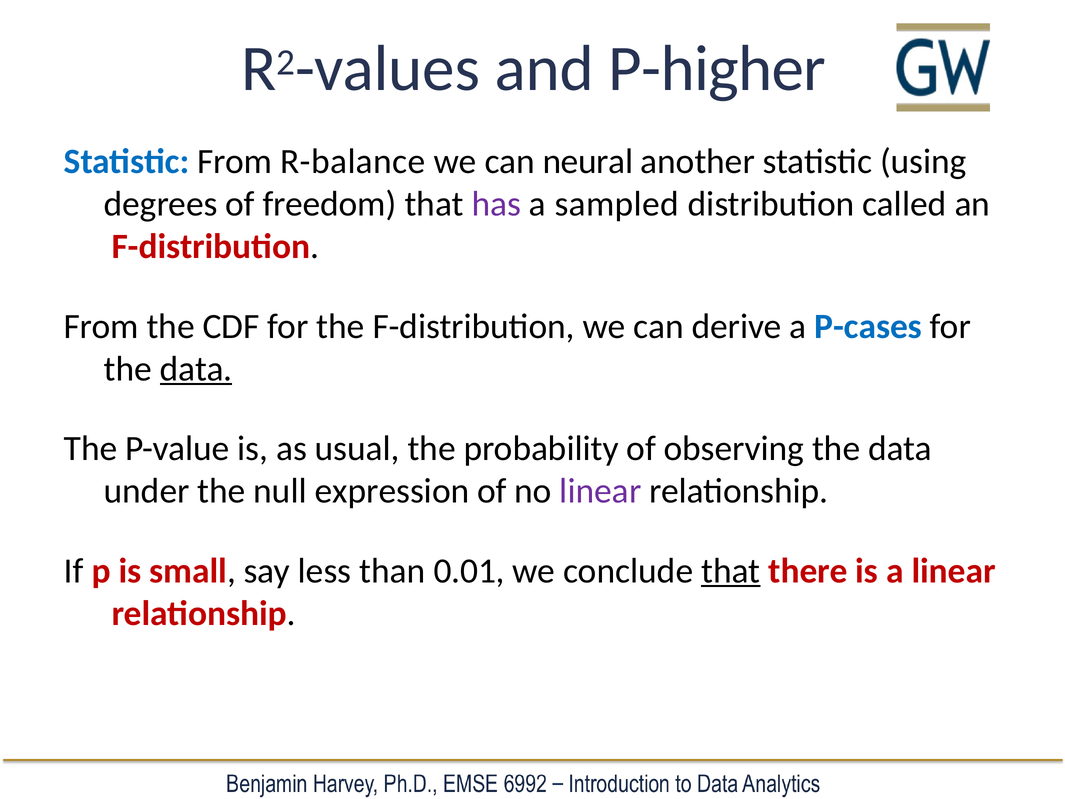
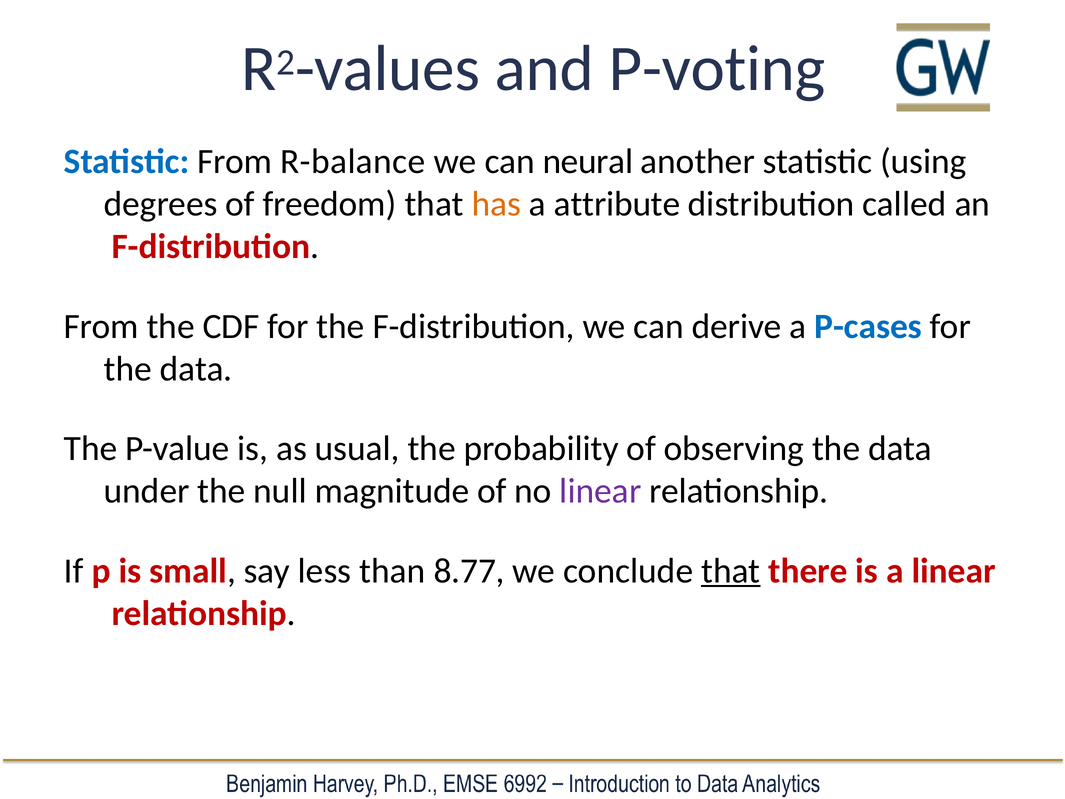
P-higher: P-higher -> P-voting (717, 69)
has colour: purple -> orange (496, 204)
sampled: sampled -> attribute (617, 204)
data underline: present -> none (196, 369)
expression: expression -> magnitude (392, 491)
0.01: 0.01 -> 8.77 (469, 571)
